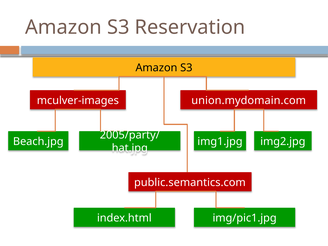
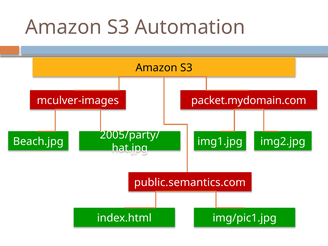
Reservation: Reservation -> Automation (190, 27)
union.mydomain.com: union.mydomain.com -> packet.mydomain.com (249, 101)
